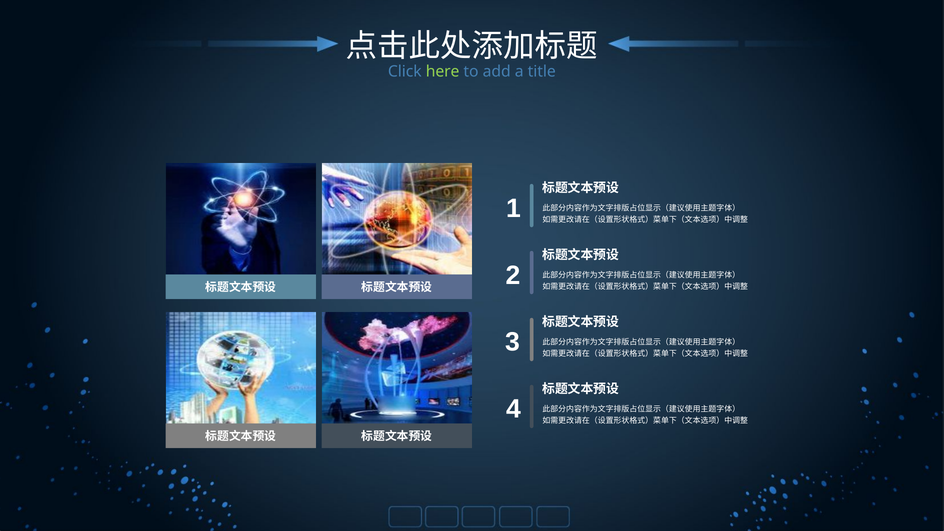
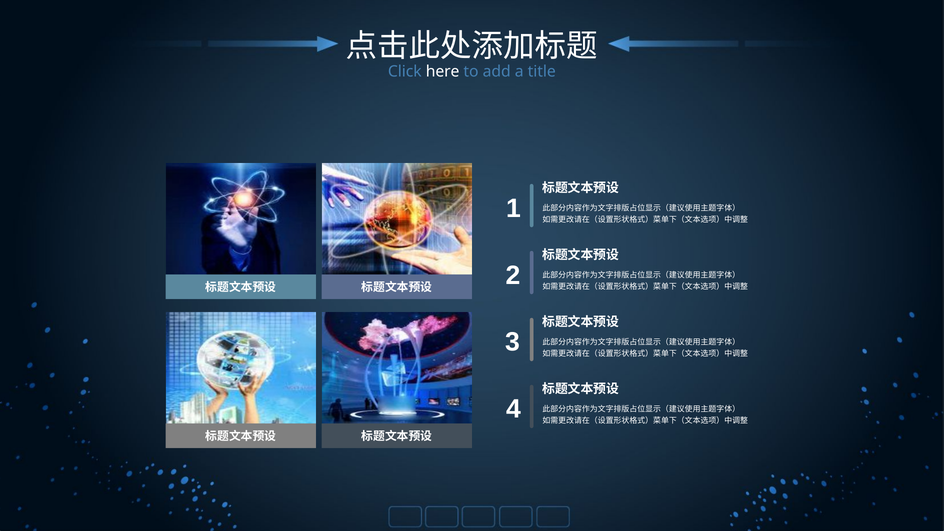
here colour: light green -> white (443, 72)
